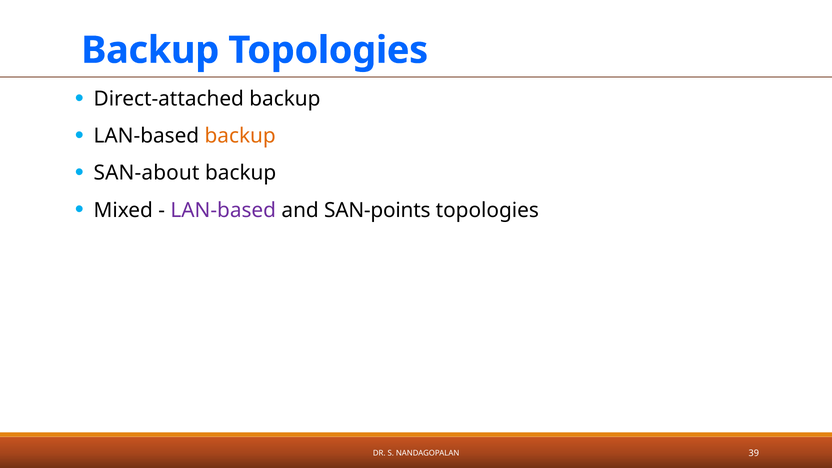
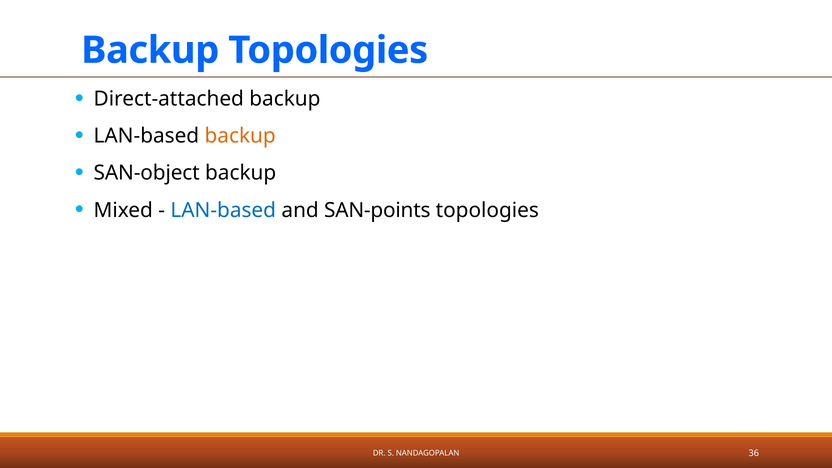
SAN-about: SAN-about -> SAN-object (147, 173)
LAN-based colour: purple -> blue (223, 210)
39: 39 -> 36 (754, 453)
